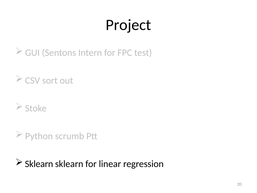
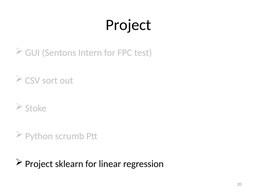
Sklearn: Sklearn -> Project (39, 164)
